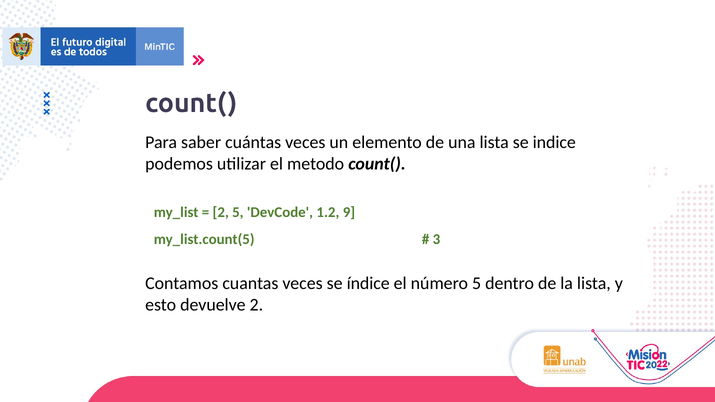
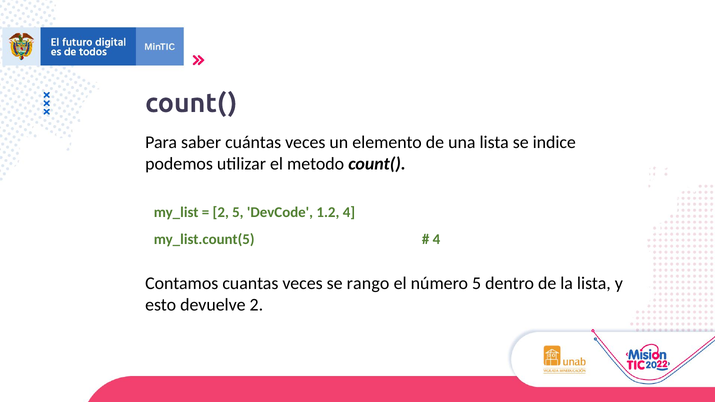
1.2 9: 9 -> 4 (349, 212)
3: 3 -> 4 (436, 239)
índice: índice -> rango (368, 284)
